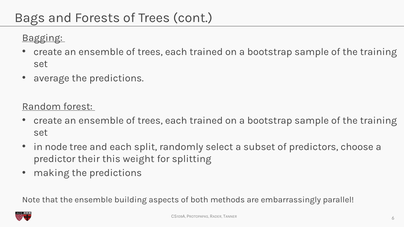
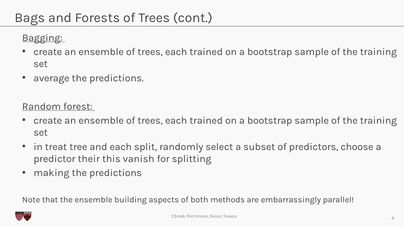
node: node -> treat (56, 147)
weight: weight -> vanish (139, 159)
